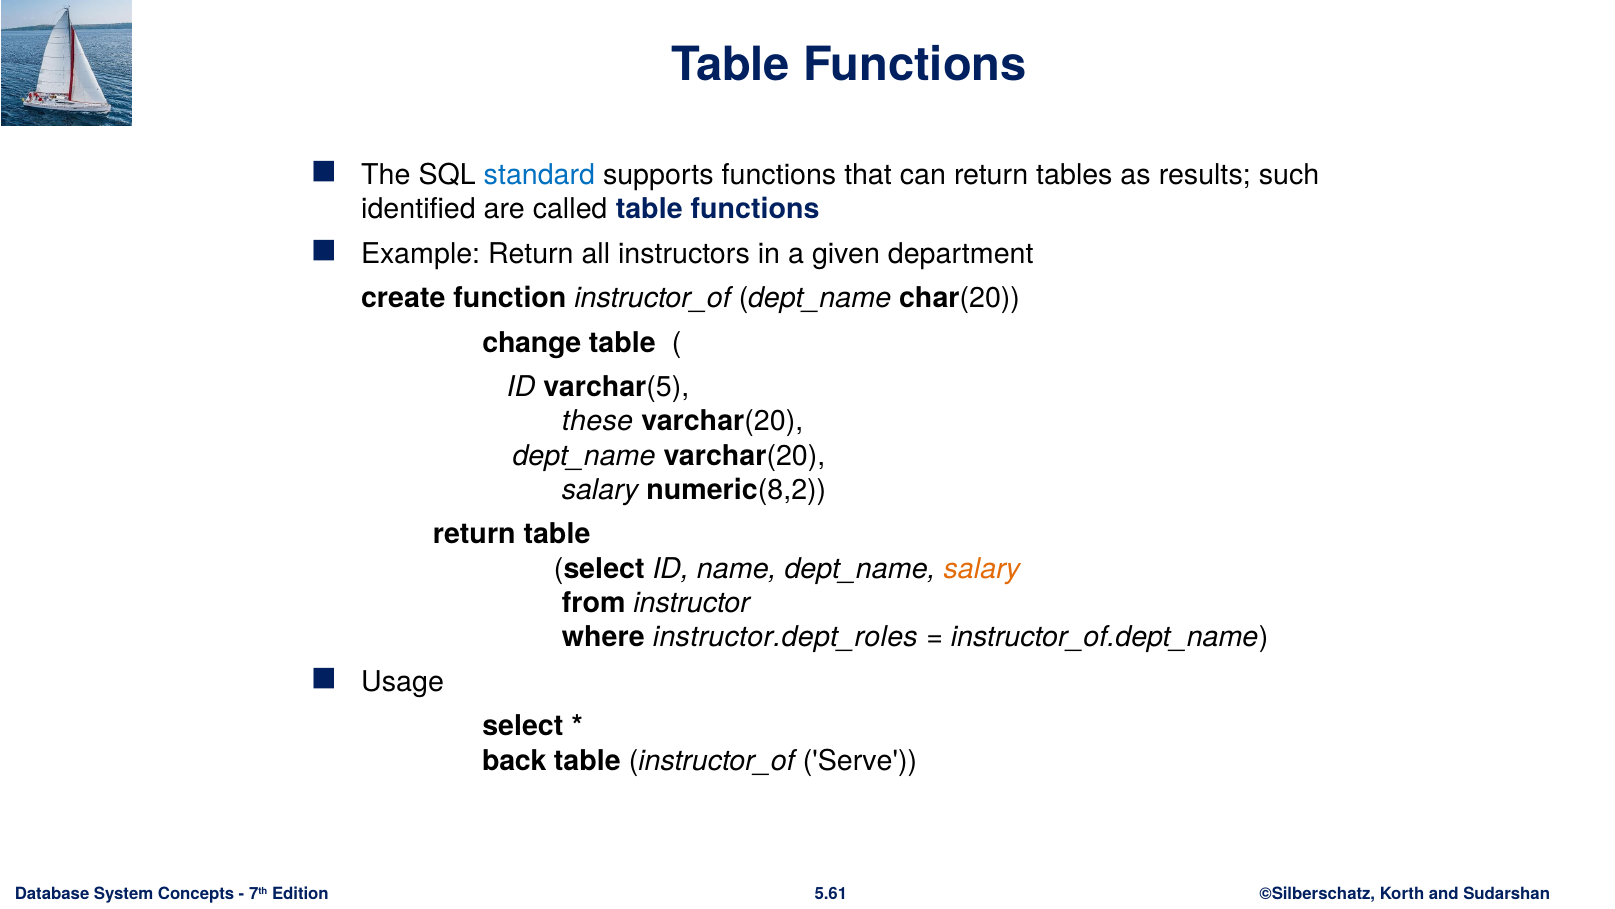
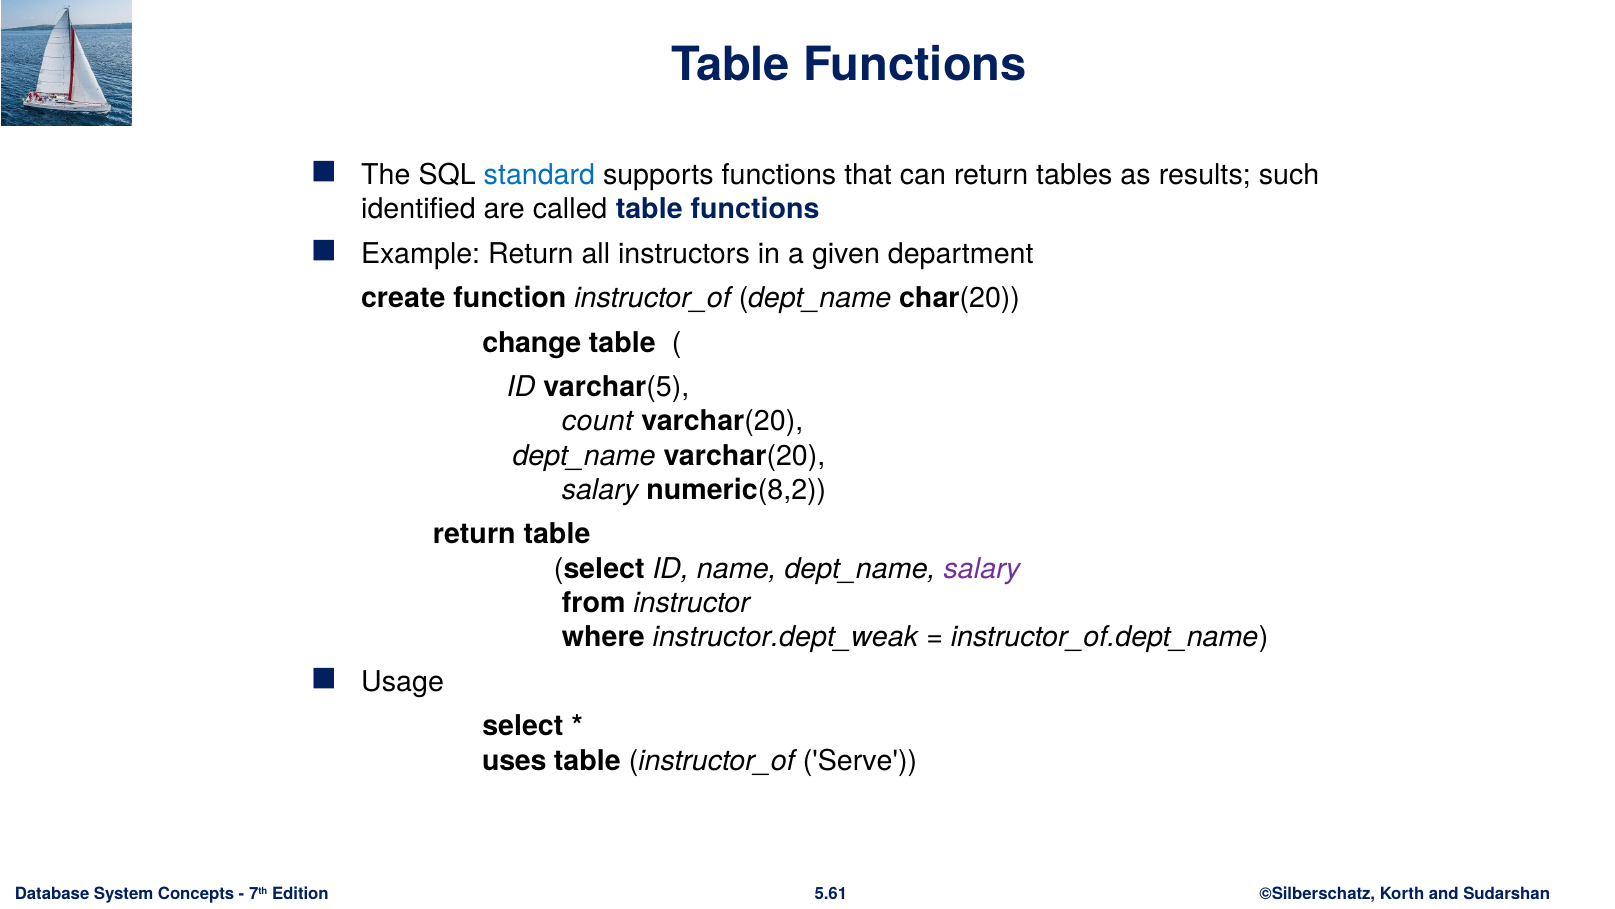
these: these -> count (598, 421)
salary colour: orange -> purple (982, 568)
instructor.dept_roles: instructor.dept_roles -> instructor.dept_weak (785, 637)
back: back -> uses (514, 760)
